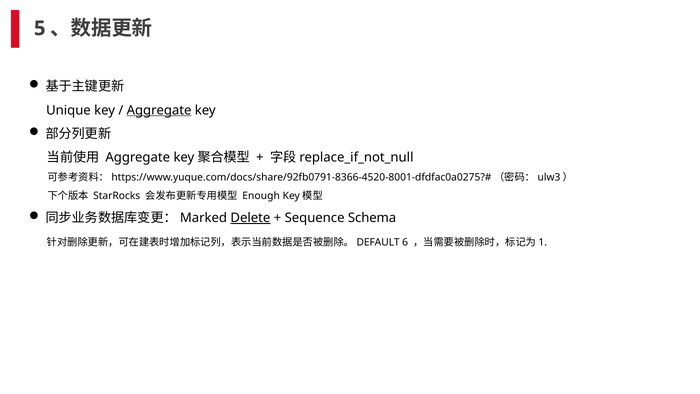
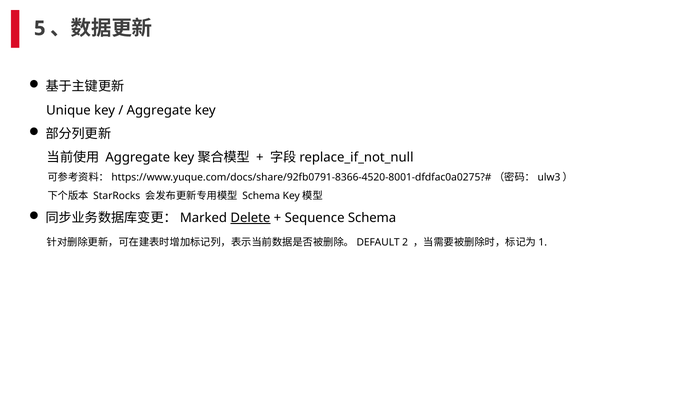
Aggregate underline: present -> none (159, 110)
Enough: Enough -> Schema (261, 196)
6: 6 -> 2 (405, 242)
